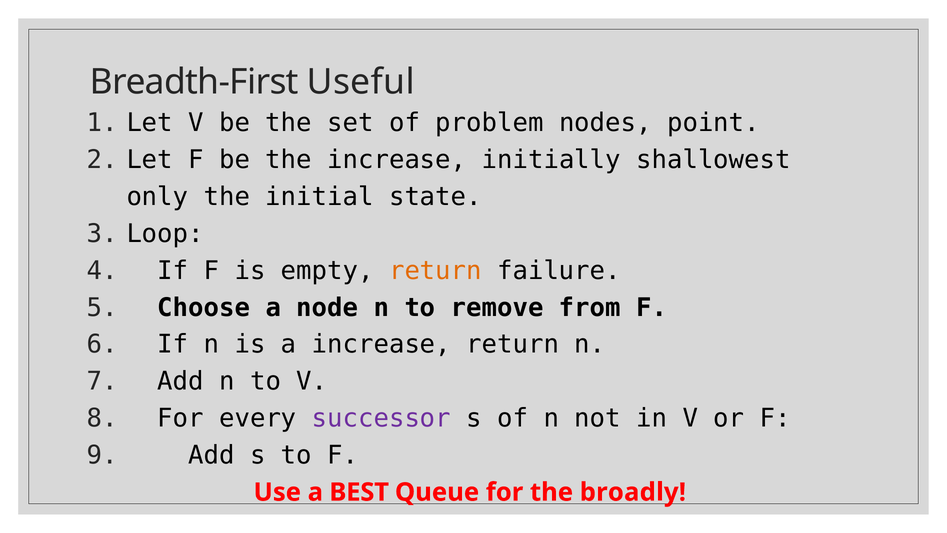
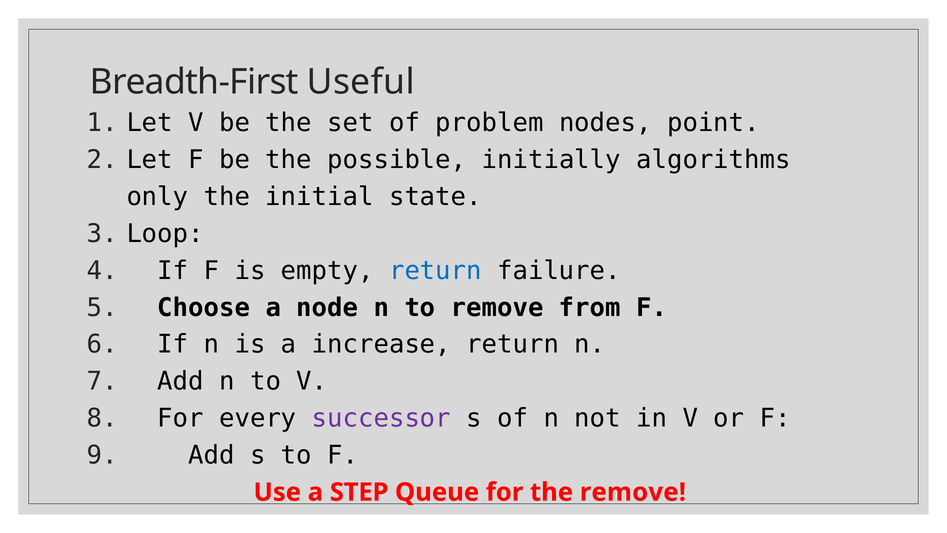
the increase: increase -> possible (397, 160)
shallowest: shallowest -> algorithms (713, 160)
return colour: orange -> blue (435, 270)
BEST: BEST -> STEP (359, 492)
the broadly: broadly -> remove (633, 492)
